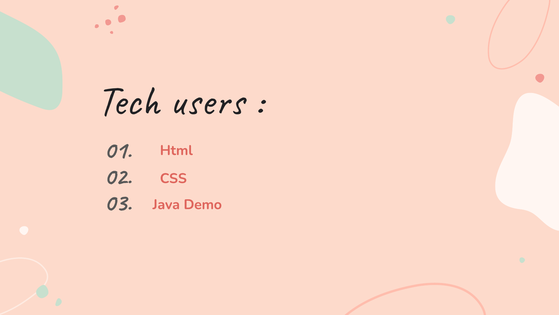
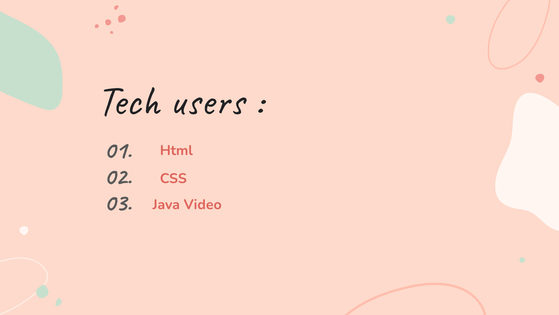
Demo: Demo -> Video (203, 204)
